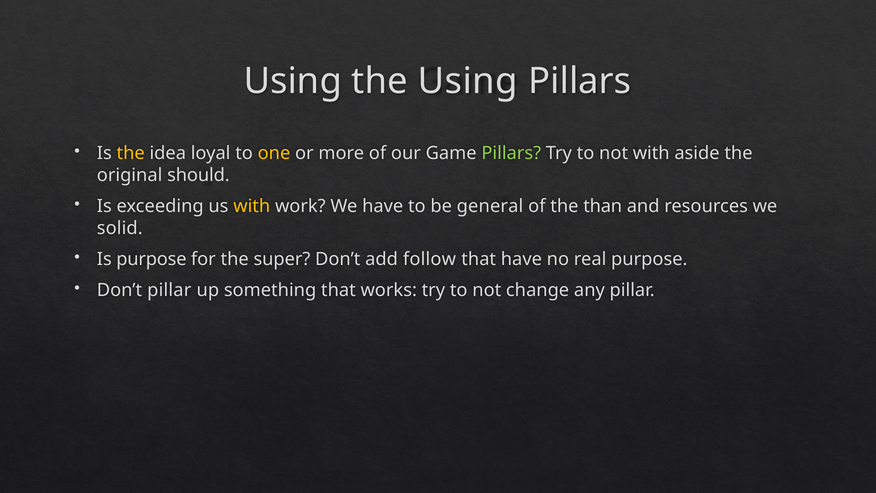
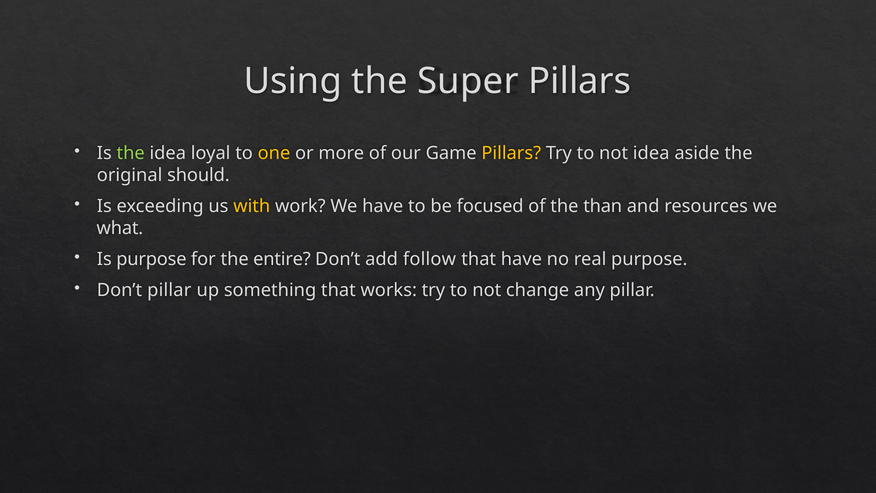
the Using: Using -> Super (468, 81)
the colour: yellow -> light green (131, 153)
Pillars colour: light green -> yellow (511, 153)
not with: with -> idea (651, 153)
general: general -> focused (490, 206)
solid: solid -> what (120, 228)
super: super -> entire (282, 259)
